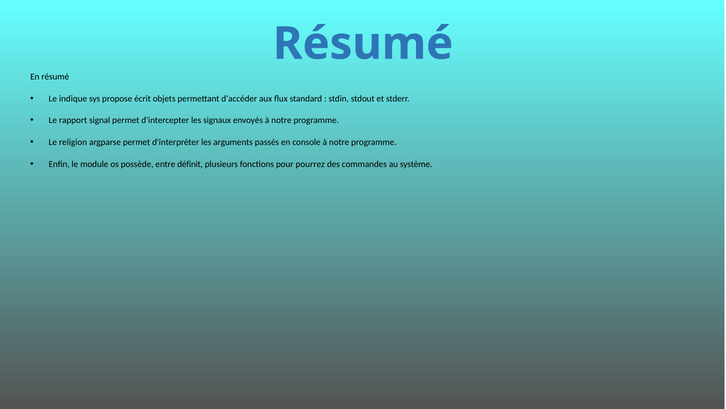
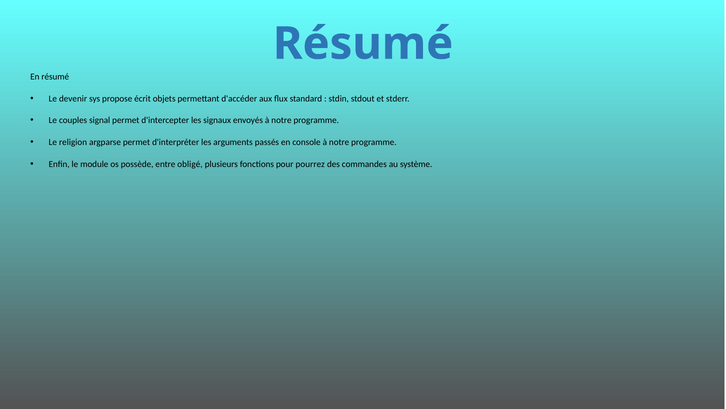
indique: indique -> devenir (73, 98)
rapport: rapport -> couples (73, 120)
définit: définit -> obligé (190, 164)
